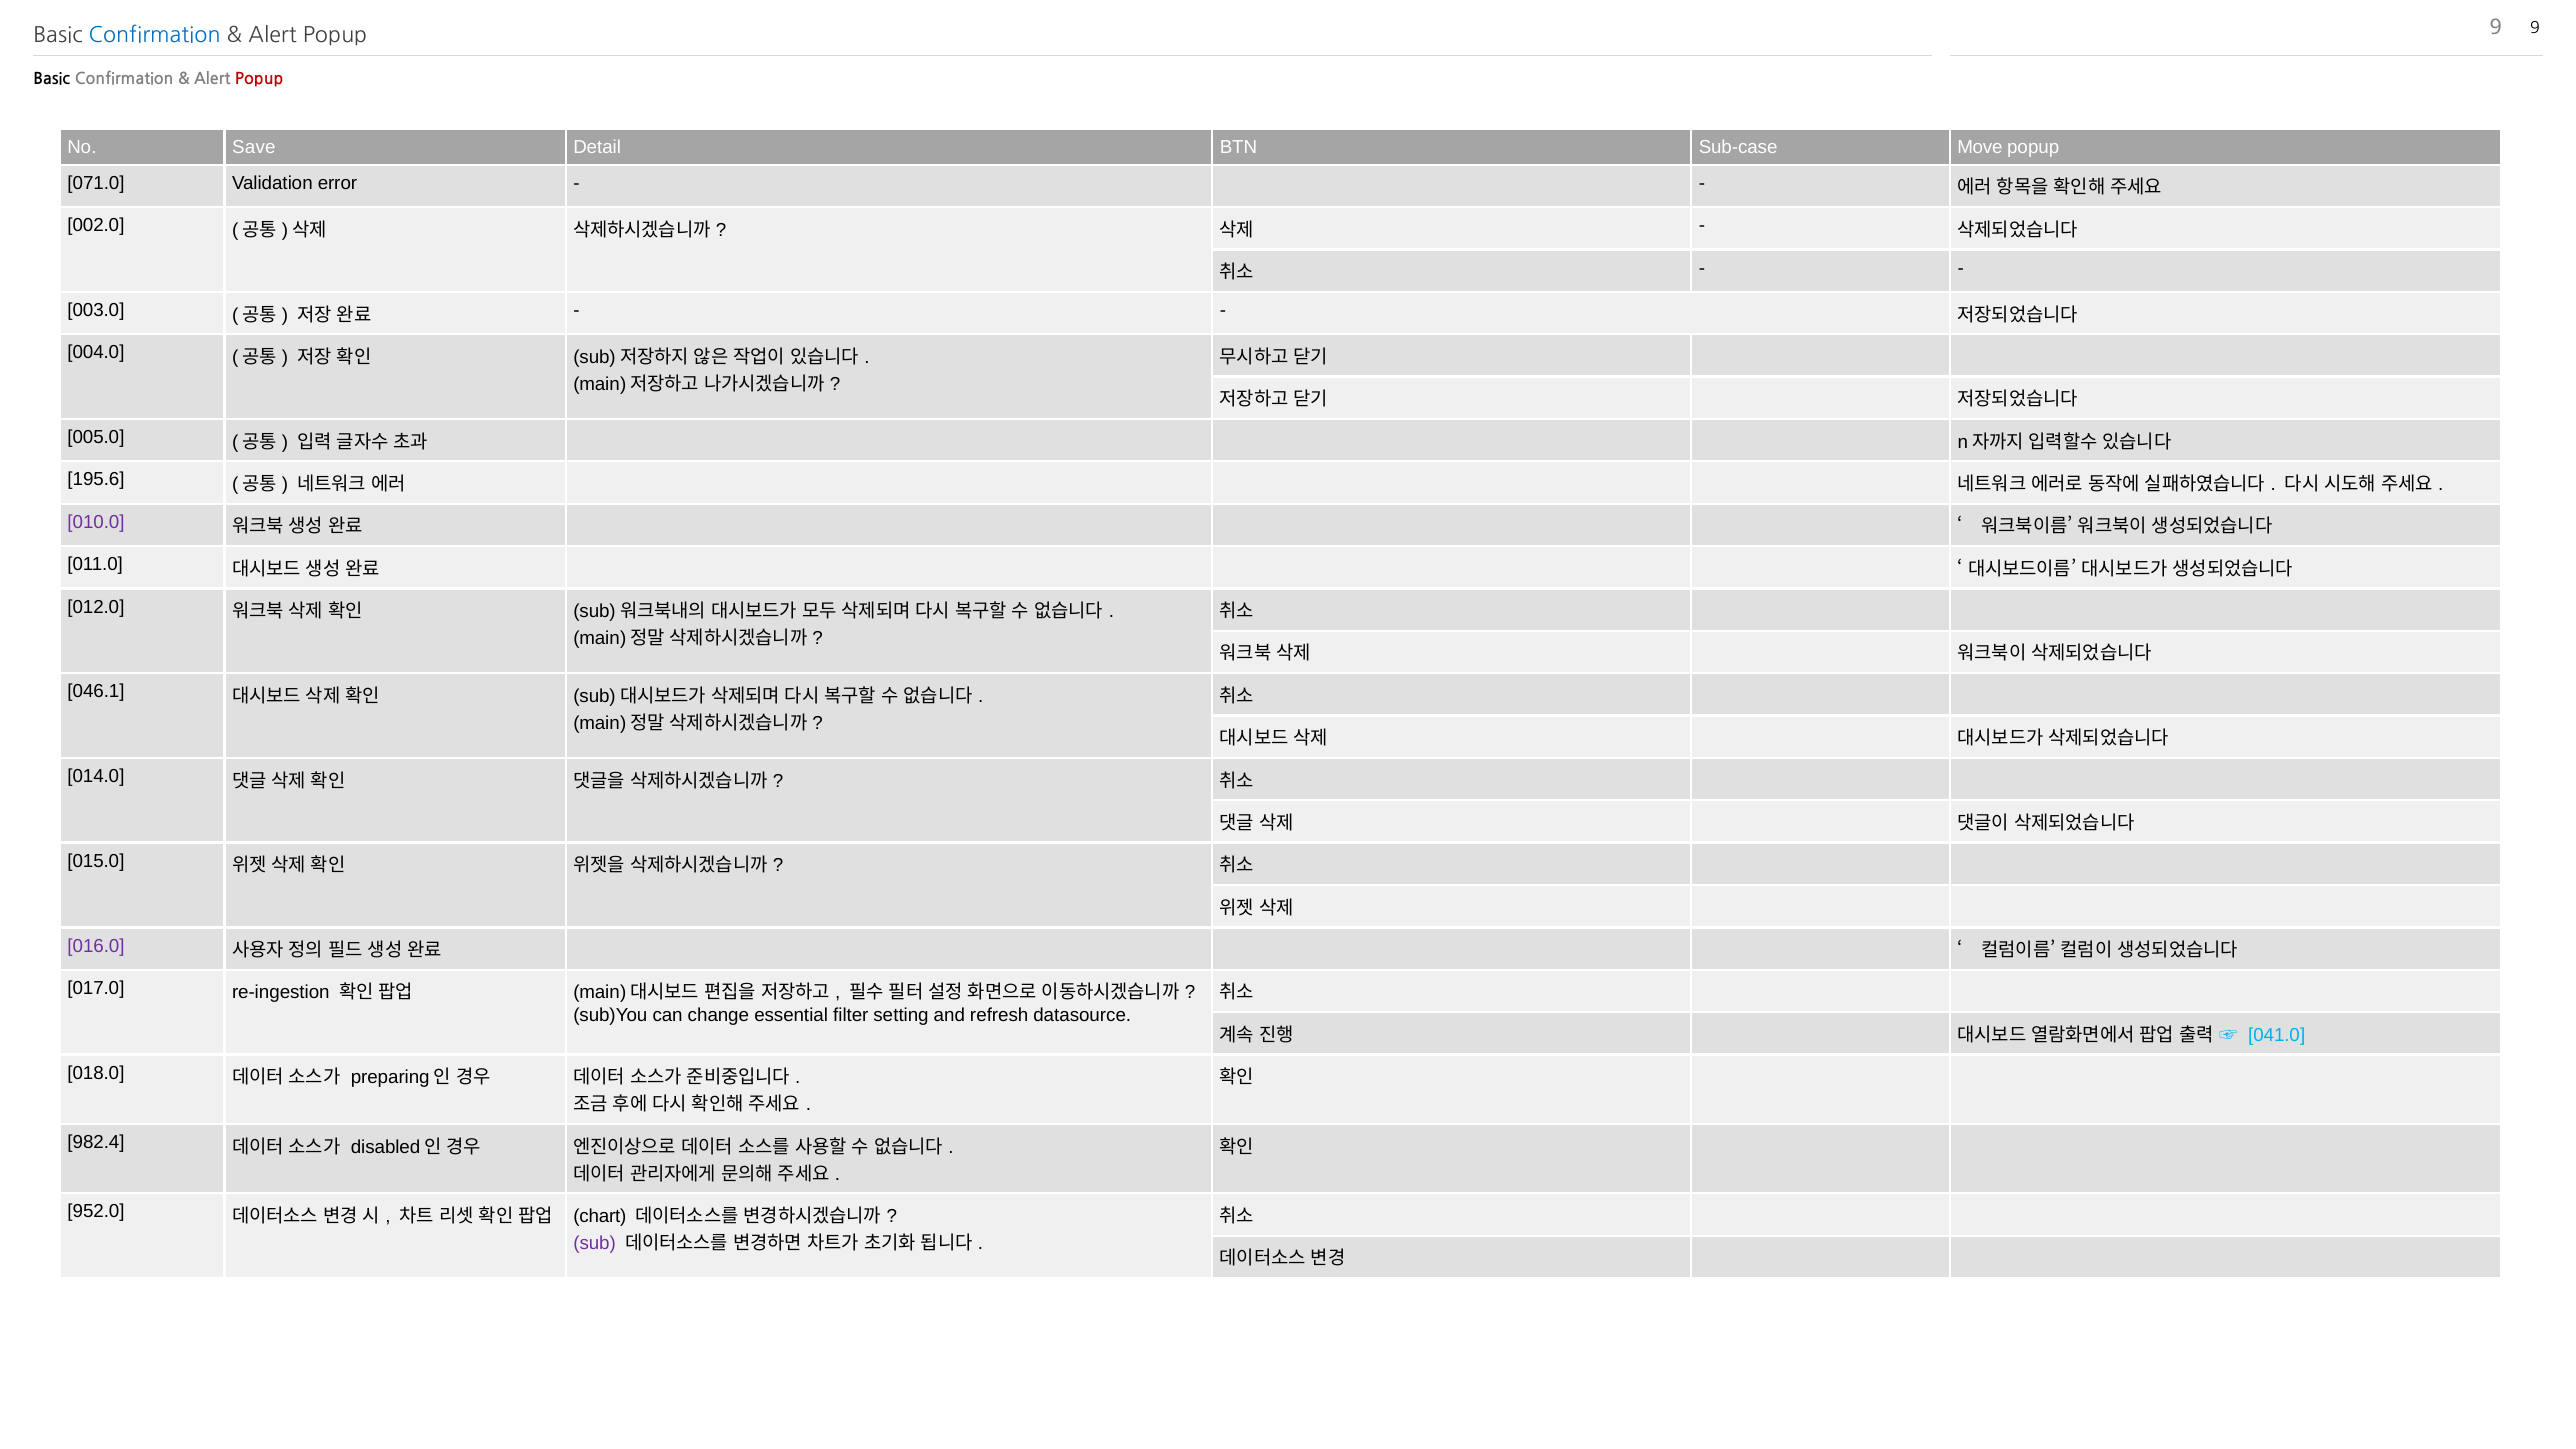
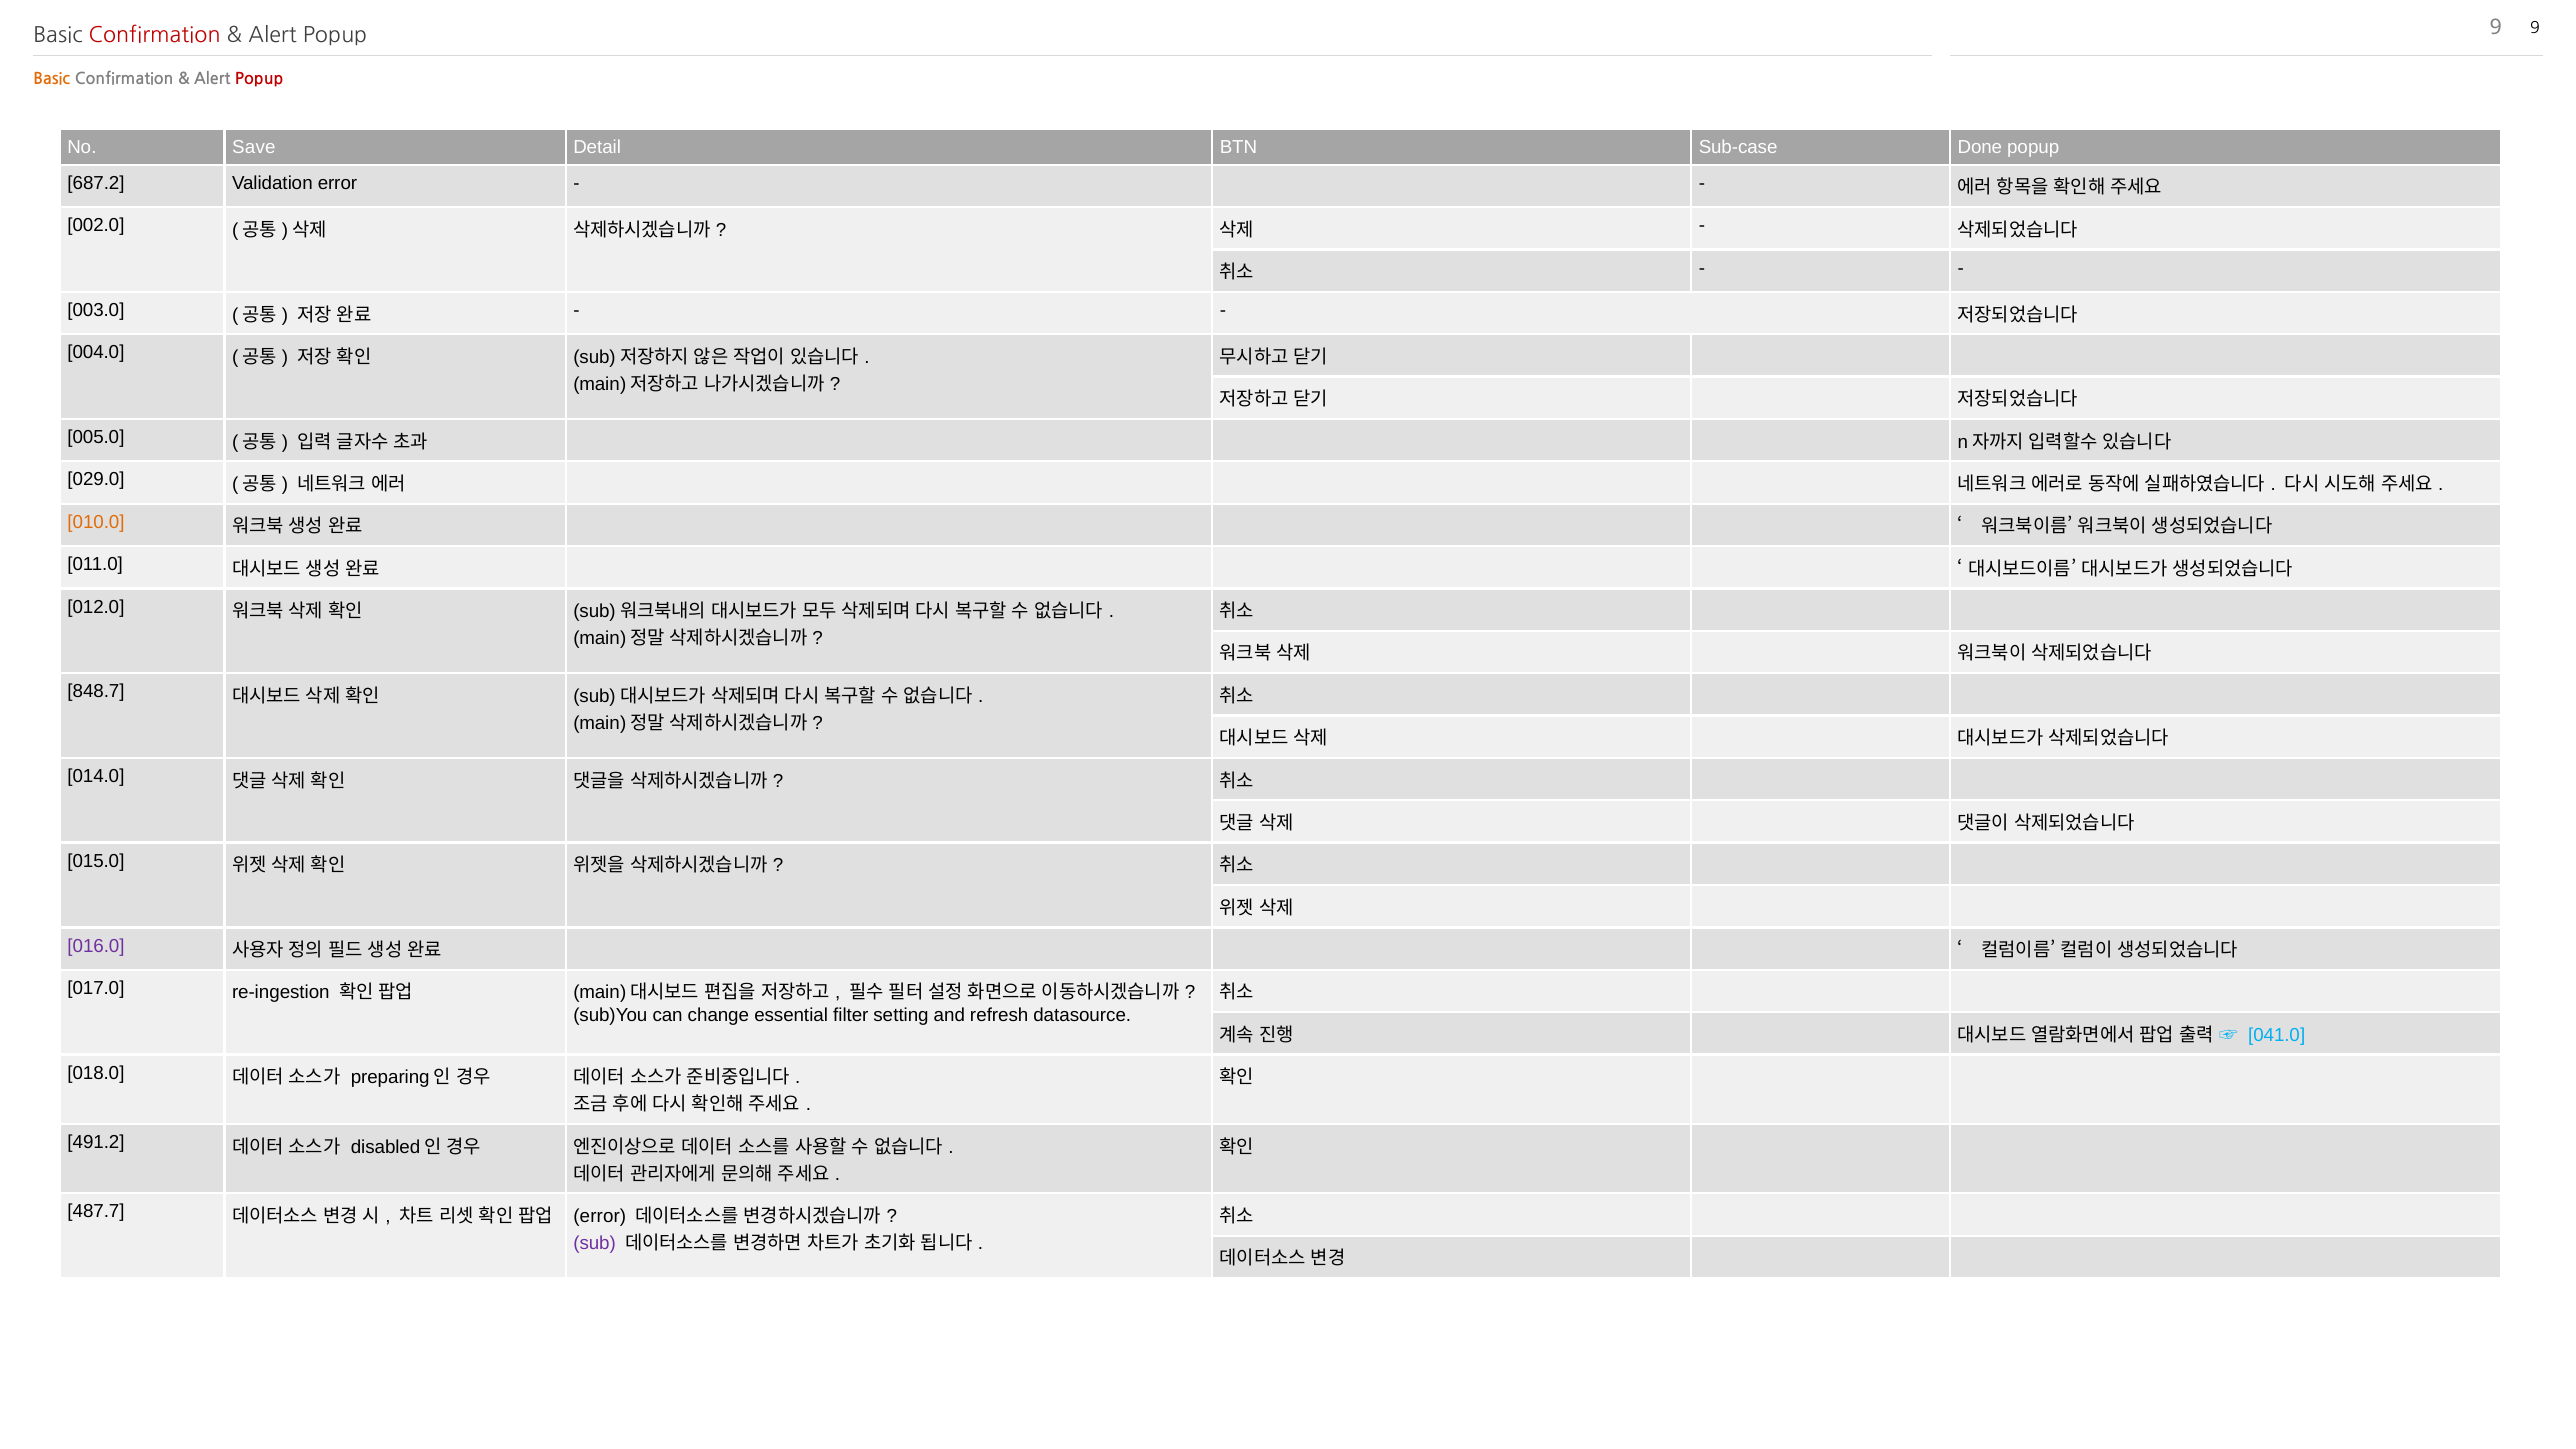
Confirmation colour: blue -> red (155, 36)
Basic colour: black -> orange (52, 79)
Move: Move -> Done (1980, 147)
071.0: 071.0 -> 687.2 (96, 183)
195.6: 195.6 -> 029.0 (96, 480)
010.0 colour: purple -> orange (96, 522)
046.1: 046.1 -> 848.7 (96, 692)
982.4: 982.4 -> 491.2 (96, 1142)
952.0: 952.0 -> 487.7 (96, 1212)
chart: chart -> error (600, 1216)
